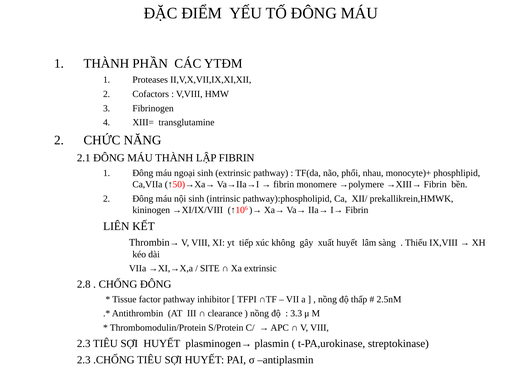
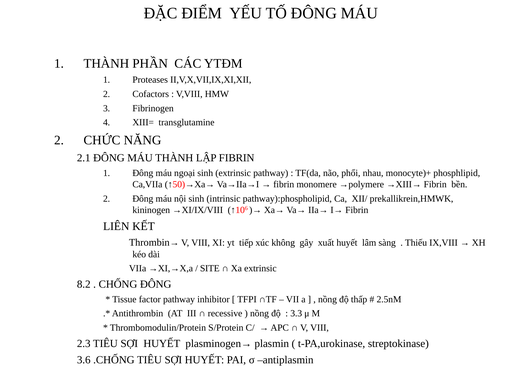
2.8: 2.8 -> 8.2 (84, 284)
clearance: clearance -> recessive (225, 313)
2.3: 2.3 -> 3.6 (84, 360)
